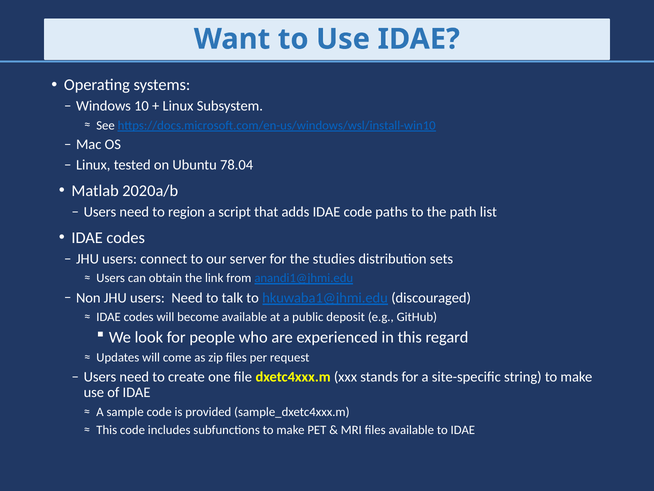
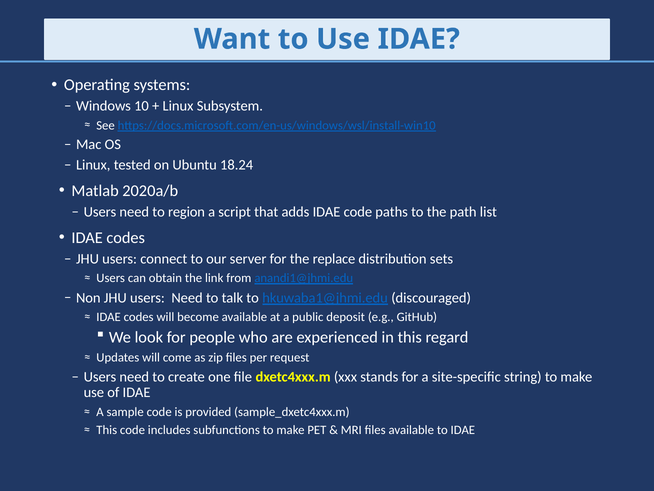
78.04: 78.04 -> 18.24 (237, 165)
studies: studies -> replace (334, 259)
